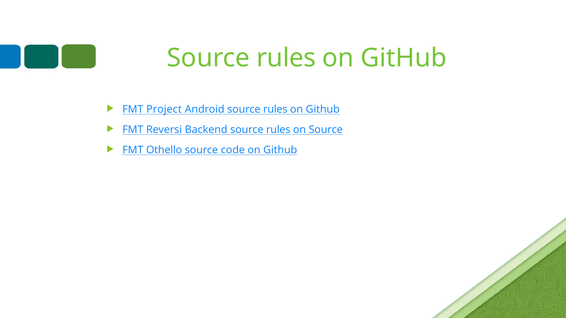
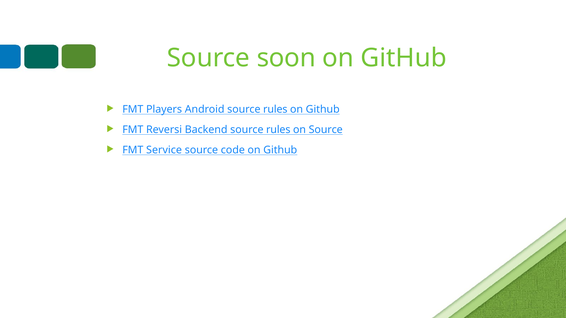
rules: rules -> soon (286, 58)
Project: Project -> Players (164, 110)
Othello: Othello -> Service (164, 150)
